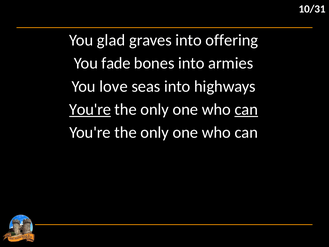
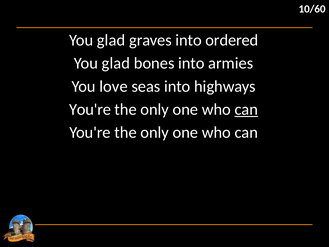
10/31: 10/31 -> 10/60 (312, 9)
offering: offering -> ordered (232, 40)
fade: fade -> glad (116, 63)
You're underline: present -> none (90, 109)
